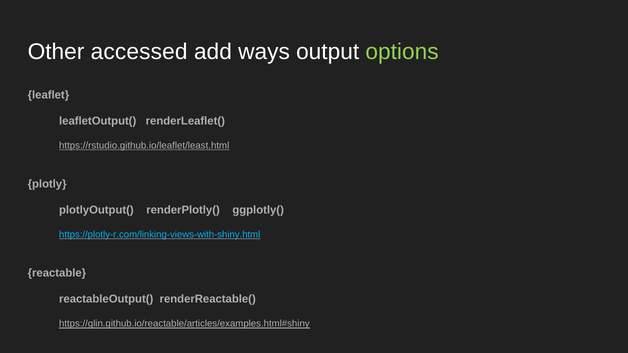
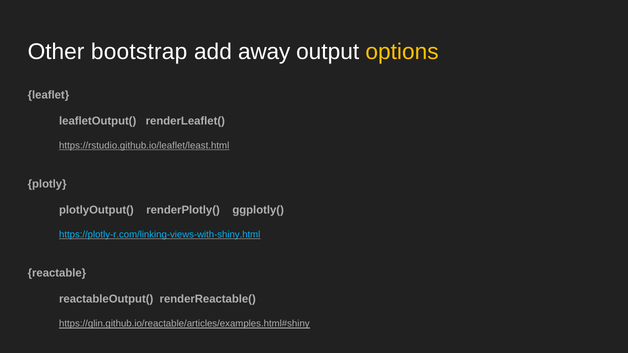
accessed: accessed -> bootstrap (139, 52)
ways: ways -> away (264, 52)
options colour: light green -> yellow (402, 52)
